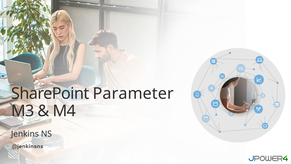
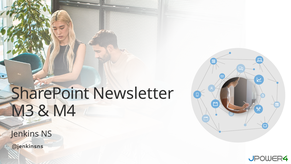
Parameter: Parameter -> Newsletter (133, 93)
